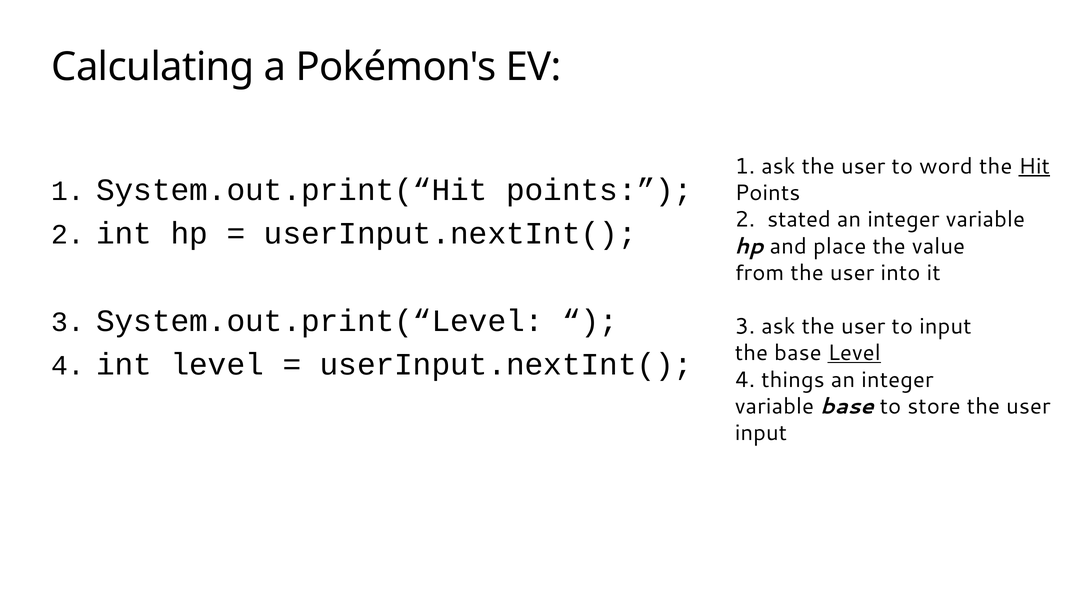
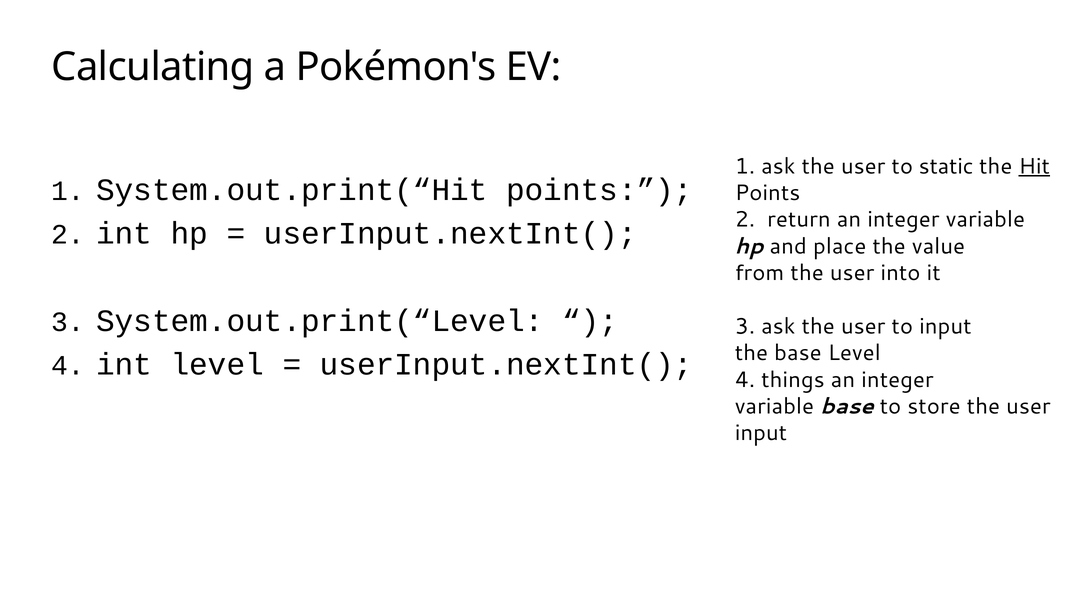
word: word -> static (946, 166)
stated: stated -> return (799, 220)
Level underline: present -> none (854, 353)
